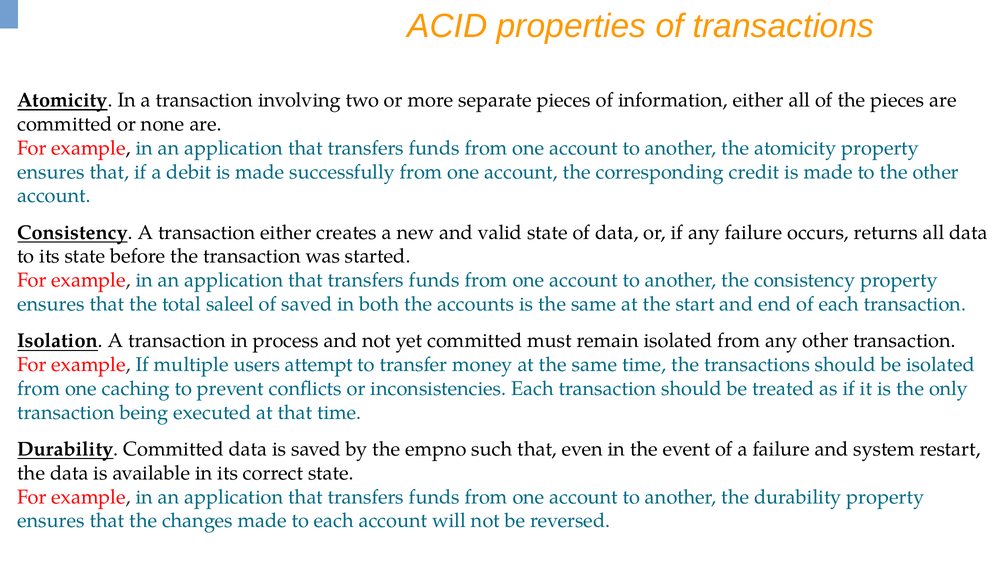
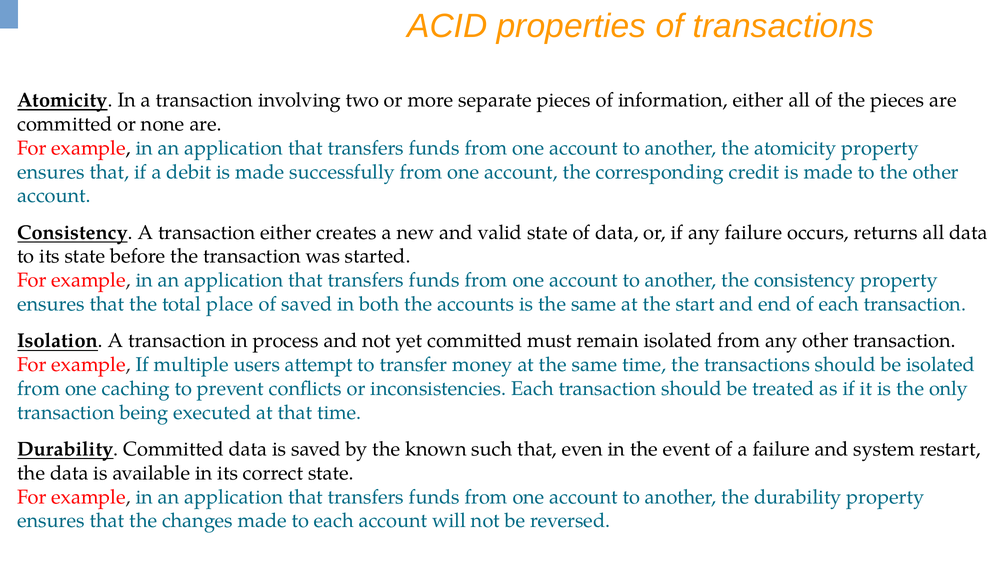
saleel: saleel -> place (230, 304)
empno: empno -> known (436, 449)
